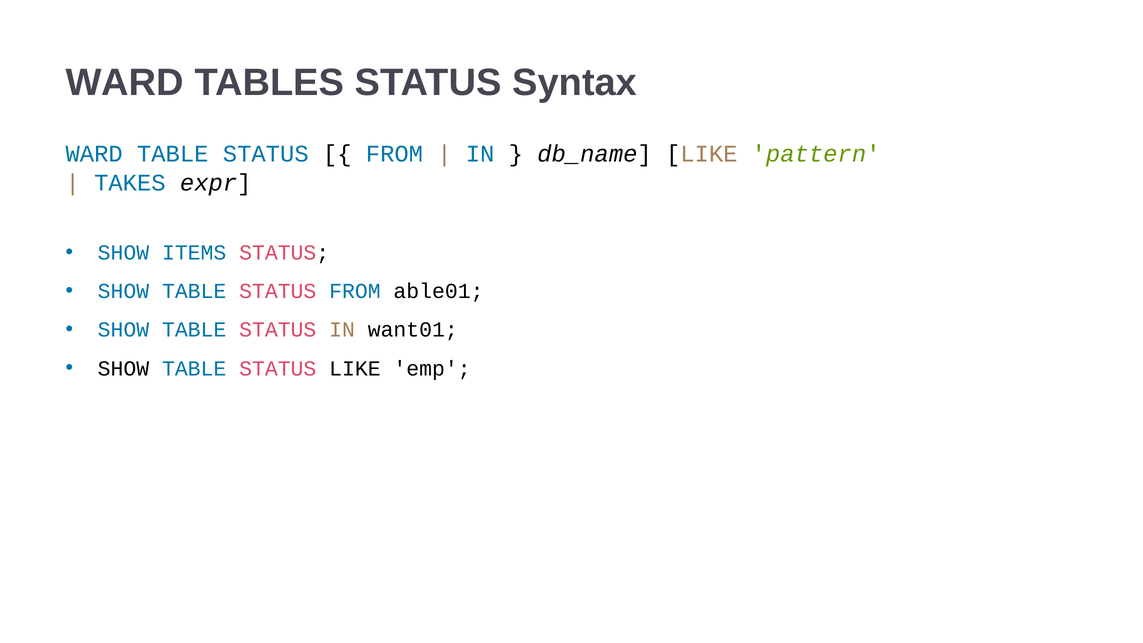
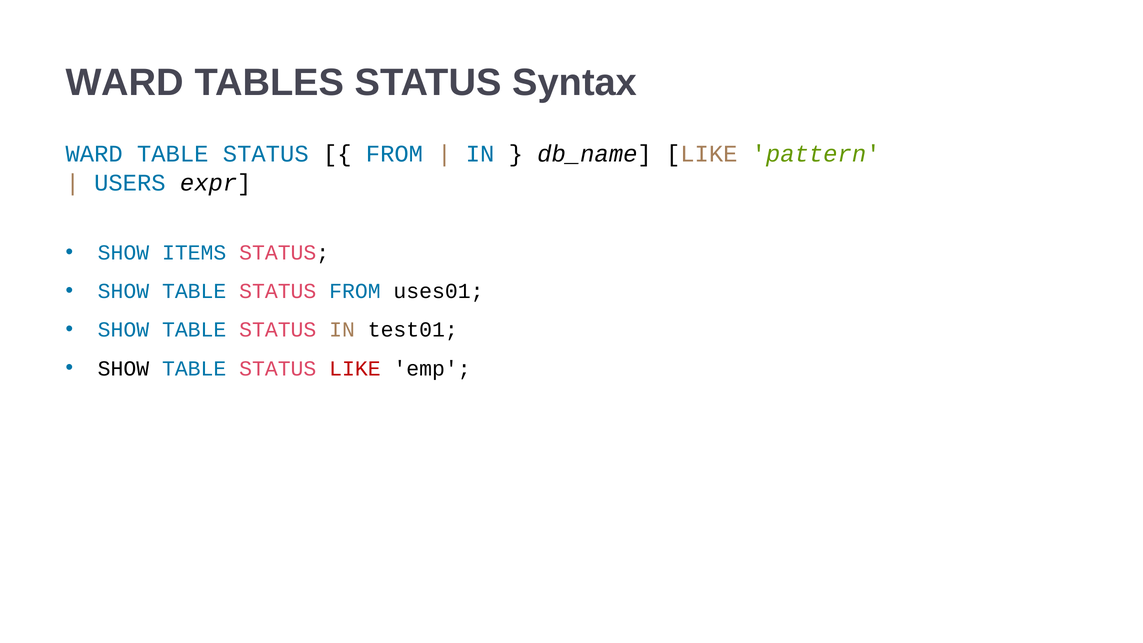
TAKES: TAKES -> USERS (130, 183)
able01: able01 -> uses01 (438, 291)
want01: want01 -> test01 (413, 330)
LIKE colour: black -> red (355, 368)
